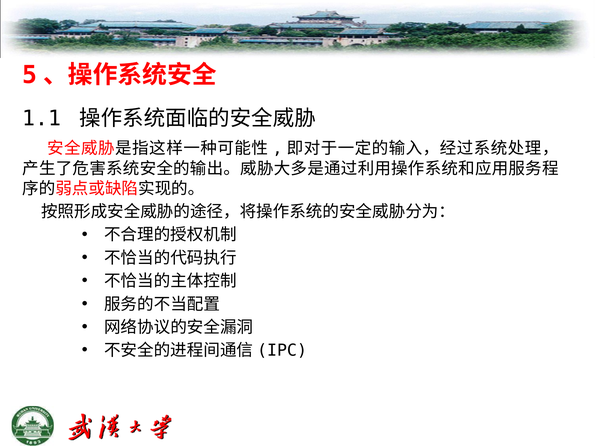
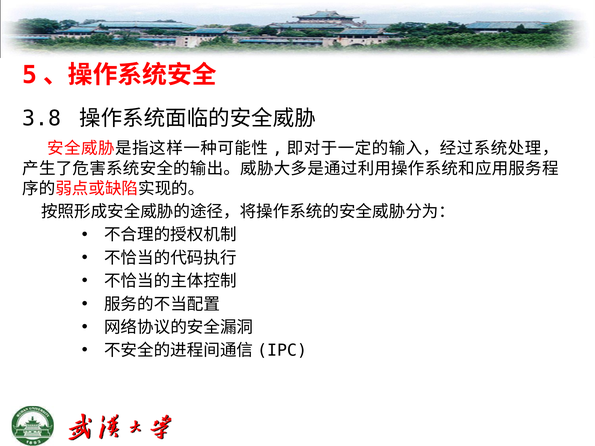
1.1: 1.1 -> 3.8 (42, 119)
